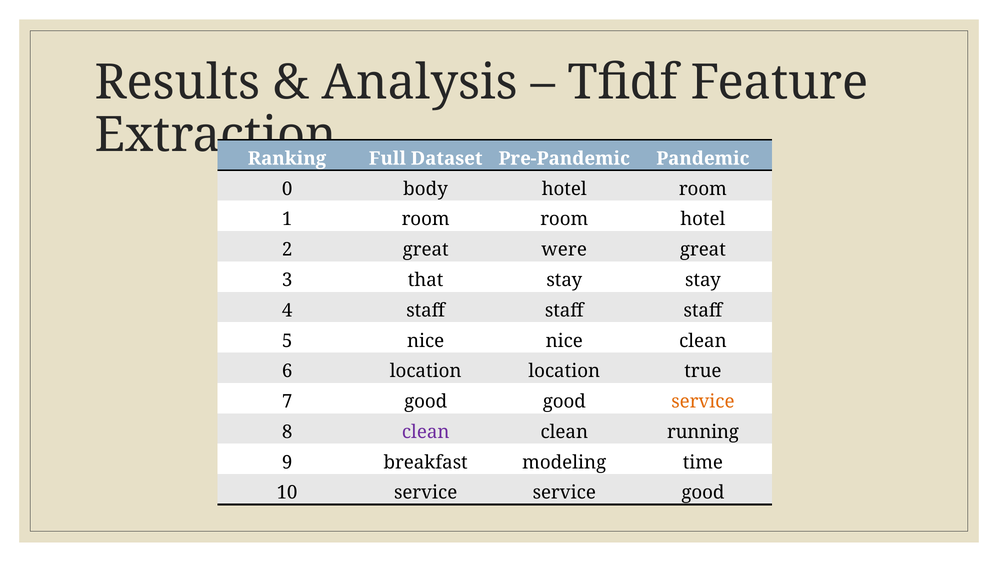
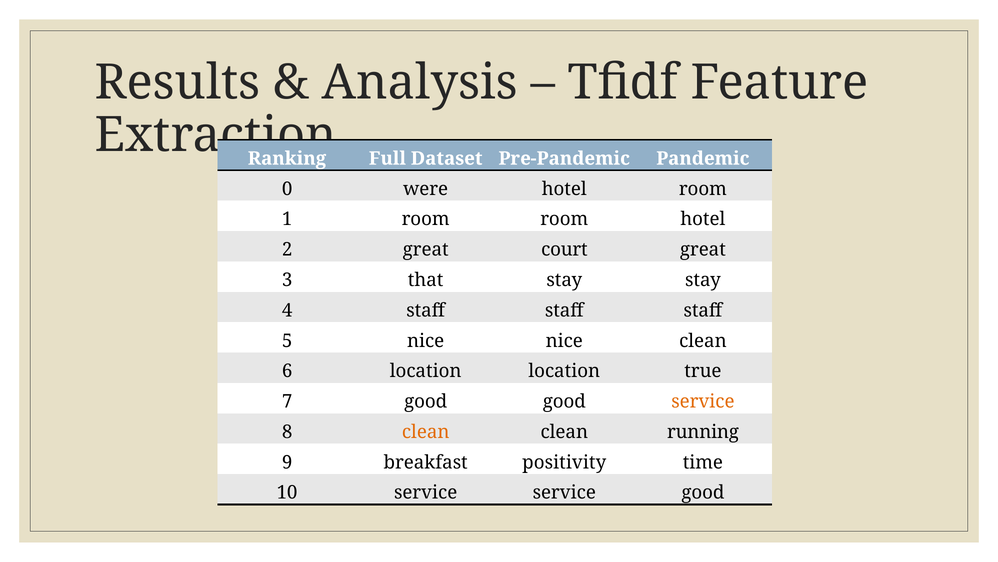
body: body -> were (426, 189)
were: were -> court (564, 249)
clean colour: purple -> orange (426, 432)
modeling: modeling -> positivity (564, 462)
